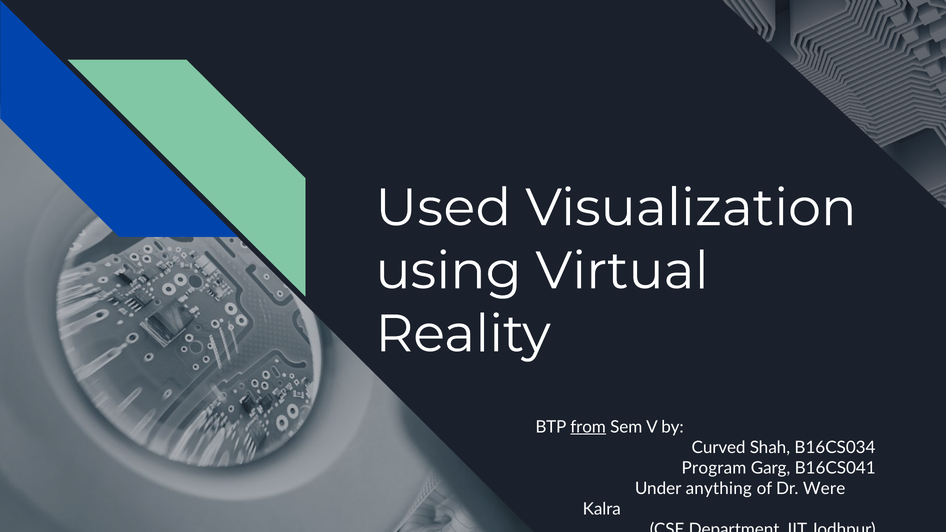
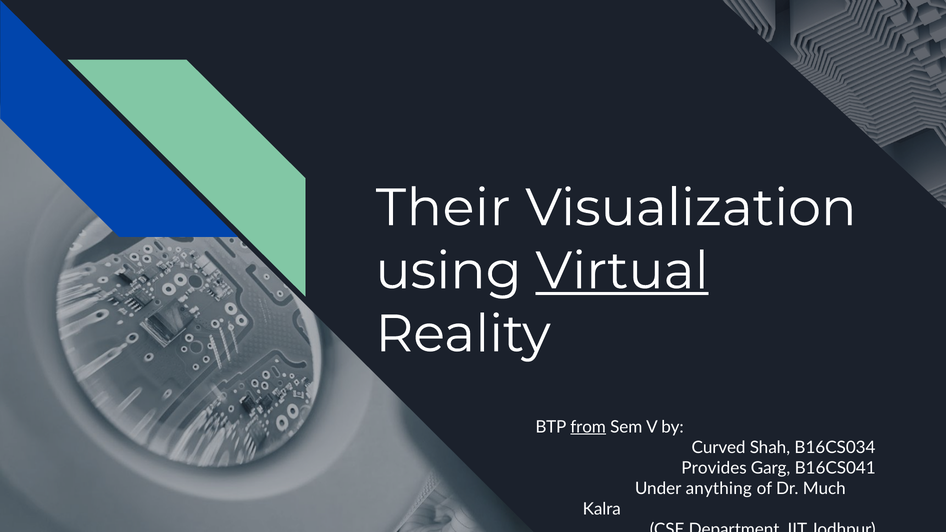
Used: Used -> Their (443, 208)
Virtual underline: none -> present (622, 271)
Program: Program -> Provides (714, 468)
Were: Were -> Much (824, 489)
